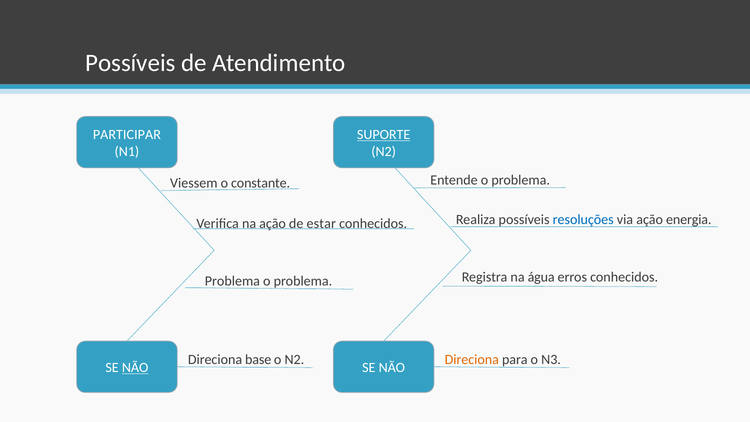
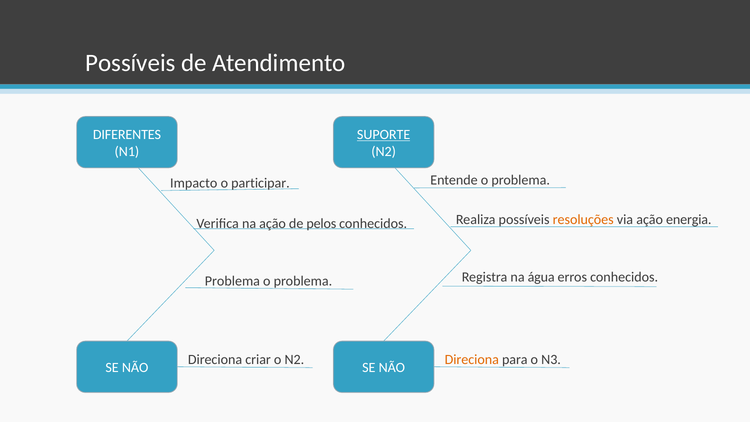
PARTICIPAR: PARTICIPAR -> DIFERENTES (127, 135)
Viessem: Viessem -> Impacto (194, 183)
constante: constante -> participar (261, 183)
resoluções colour: blue -> orange (583, 219)
estar: estar -> pelos (321, 223)
base: base -> criar (258, 360)
NÃO underline: present -> none (135, 368)
